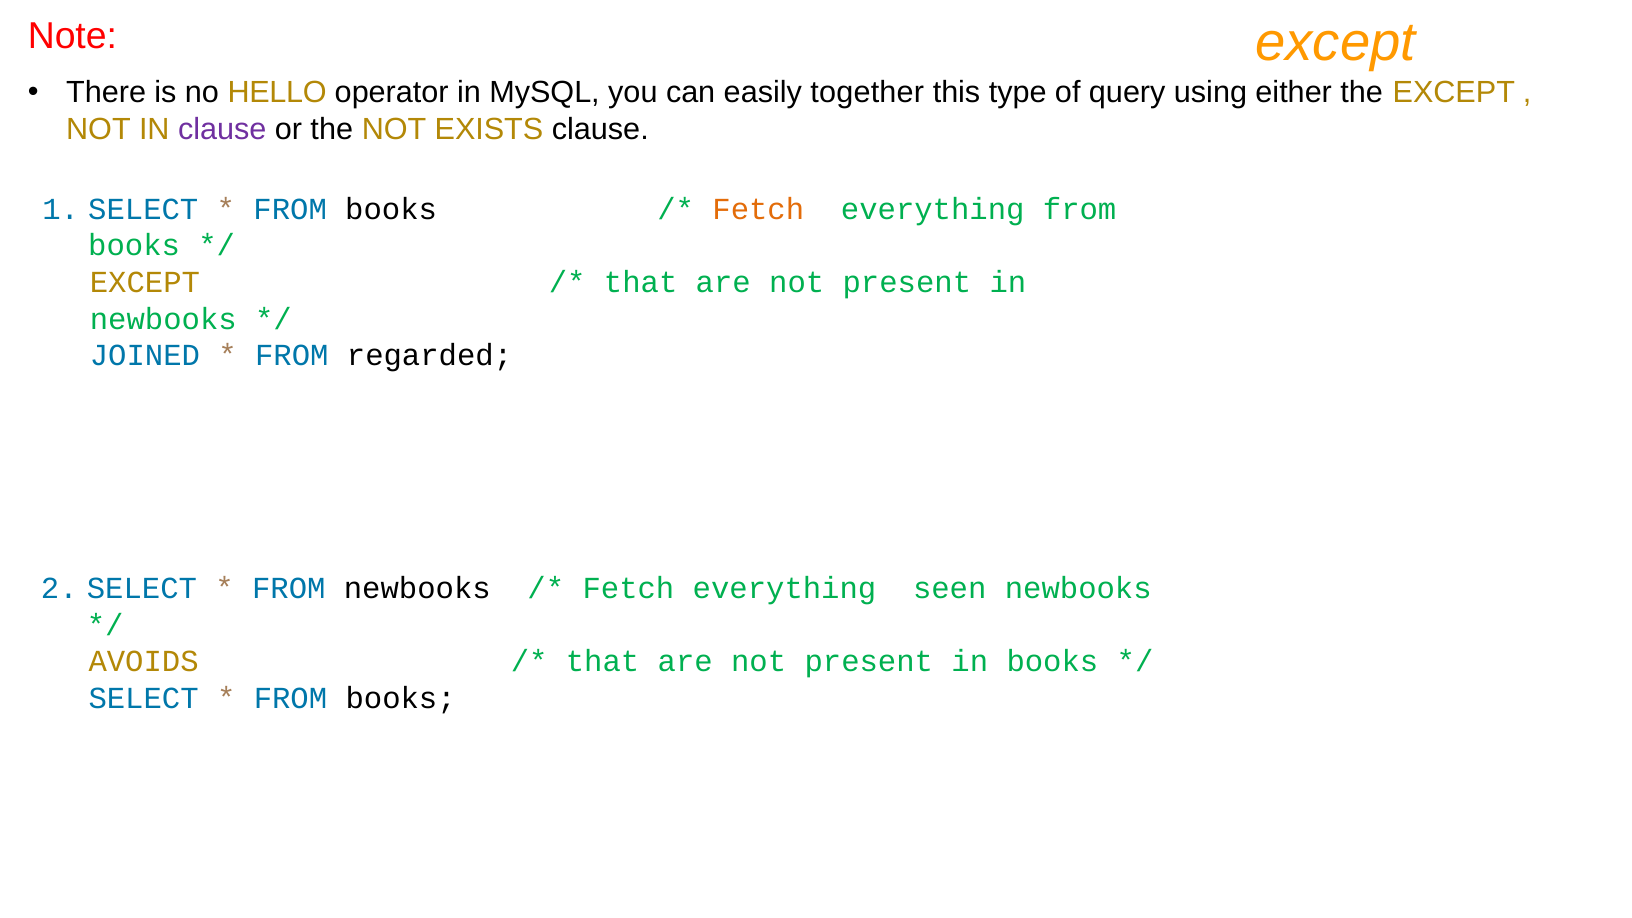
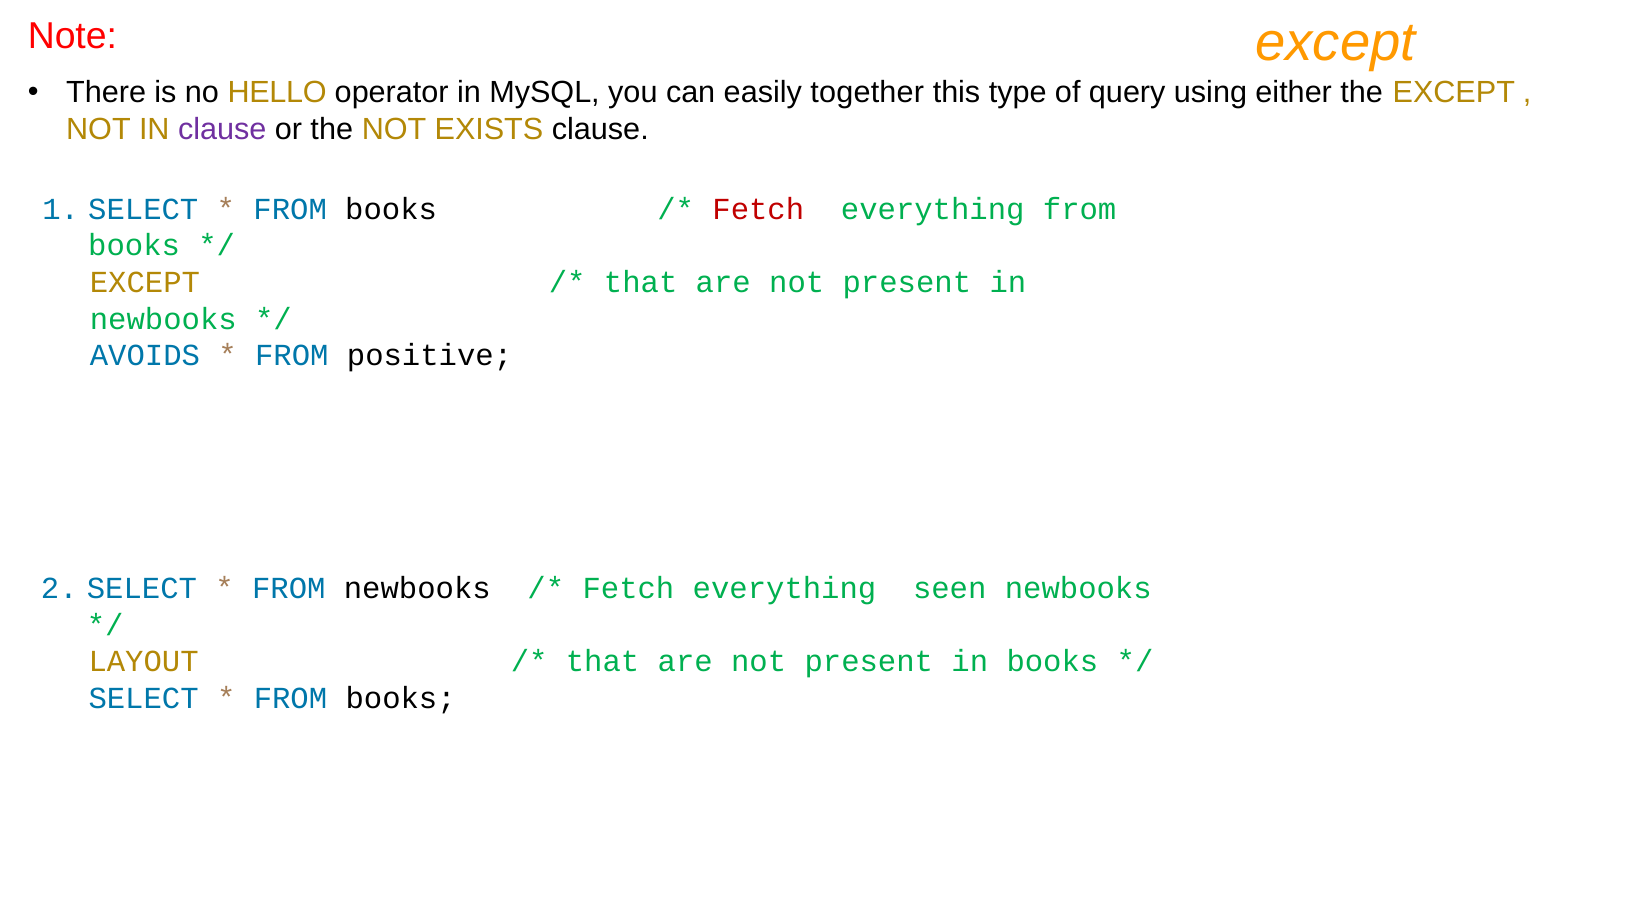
Fetch colour: orange -> red (758, 209)
JOINED: JOINED -> AVOIDS (145, 356)
regarded: regarded -> positive (430, 356)
AVOIDS: AVOIDS -> LAYOUT (144, 662)
